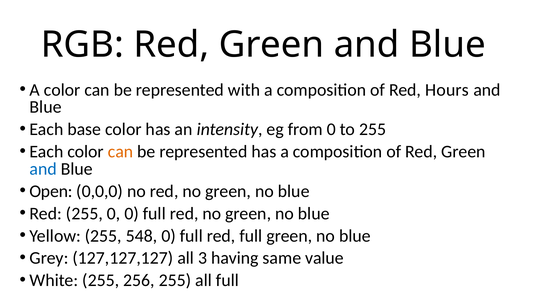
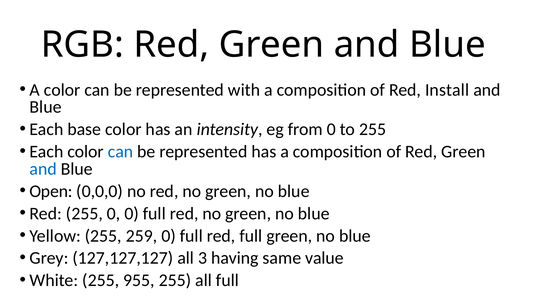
Hours: Hours -> Install (447, 90)
can colour: orange -> blue (121, 152)
548: 548 -> 259 (142, 236)
256: 256 -> 955 (139, 281)
